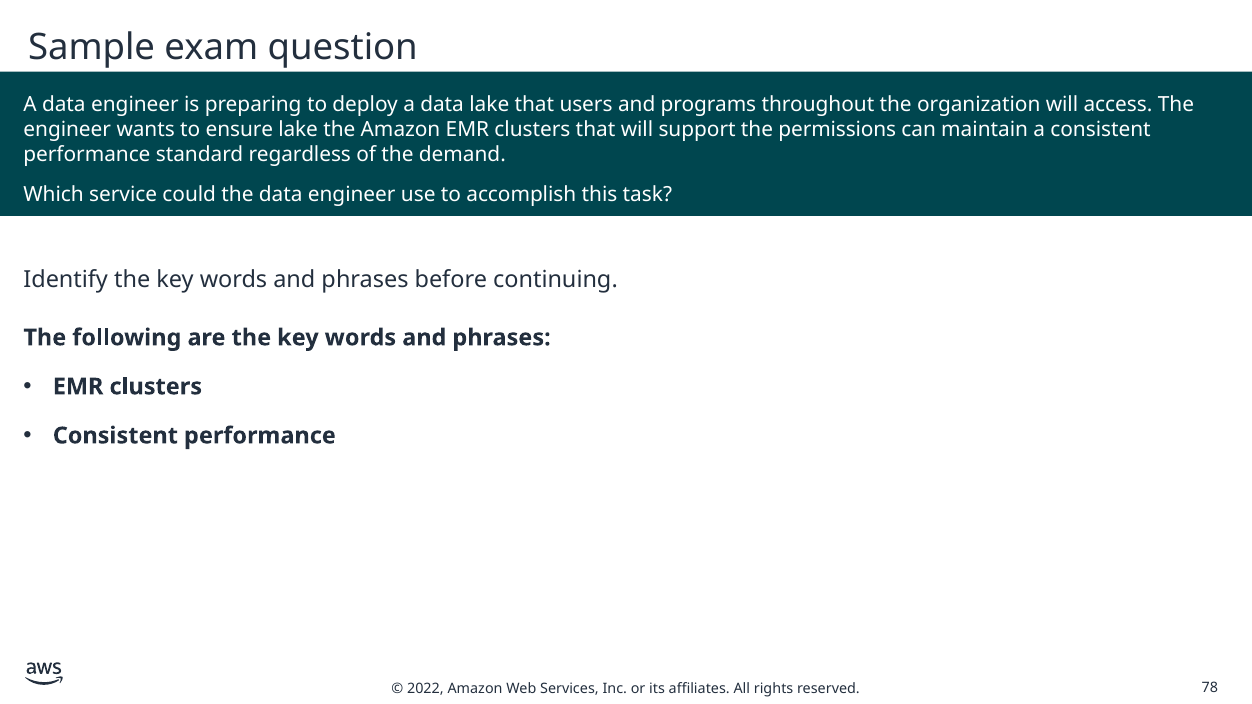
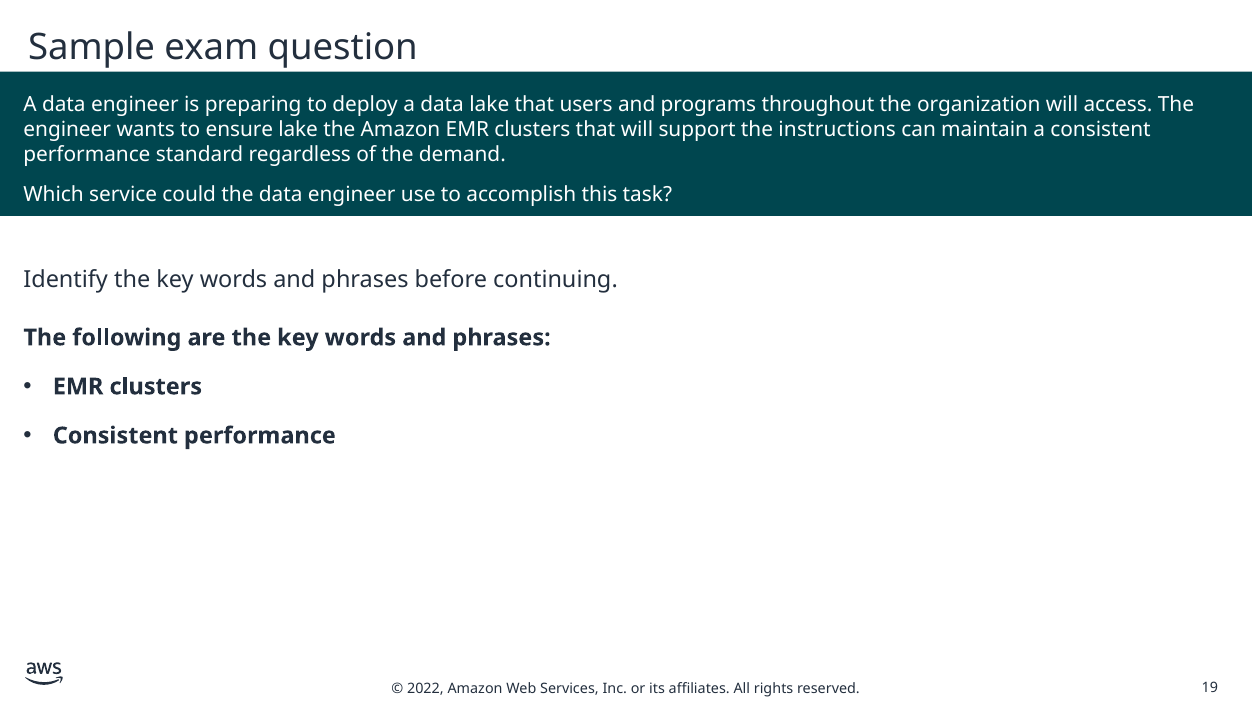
permissions: permissions -> instructions (837, 129)
78: 78 -> 19 (1210, 688)
